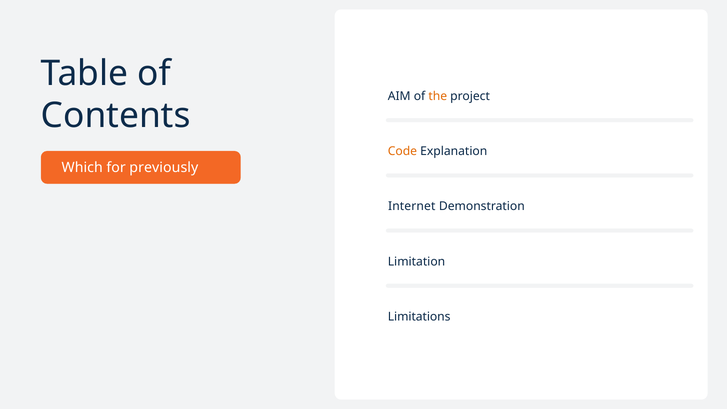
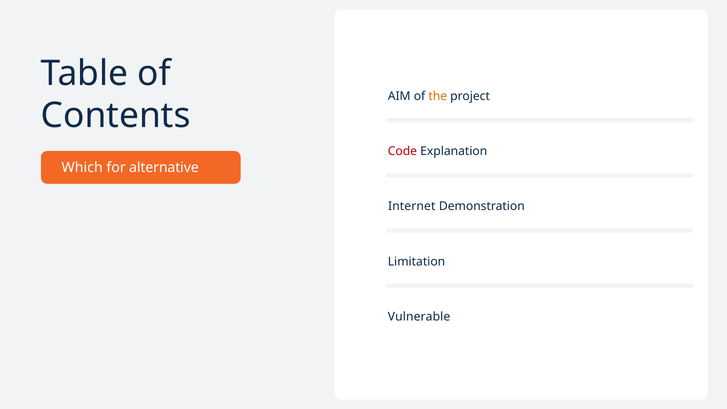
Code colour: orange -> red (402, 151)
previously: previously -> alternative (164, 168)
Limitations: Limitations -> Vulnerable (419, 317)
